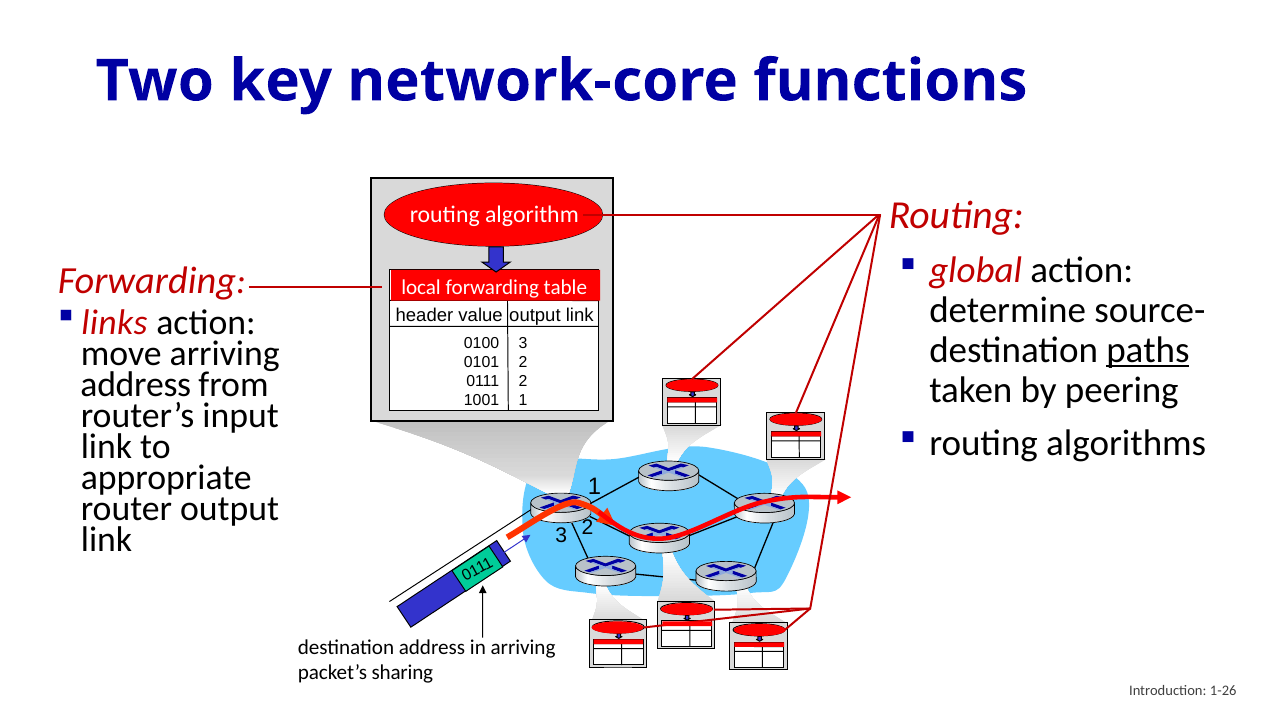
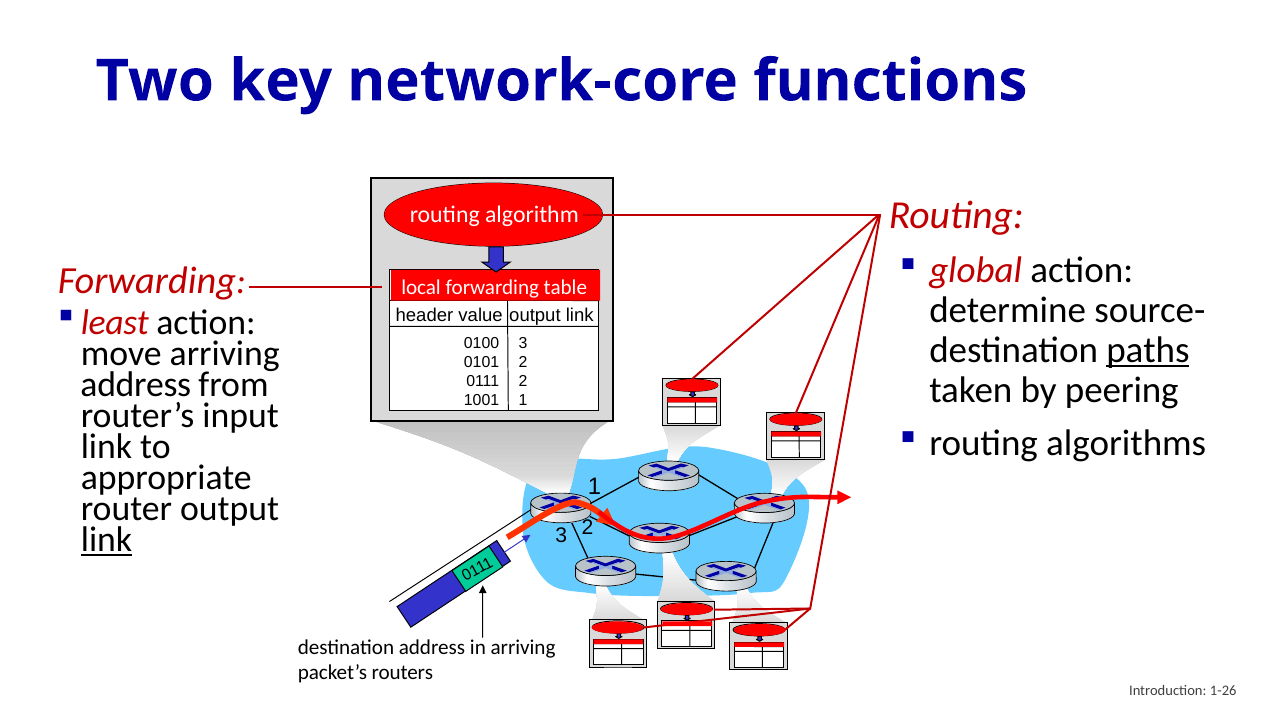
links: links -> least (115, 323)
link underline: none -> present (107, 540)
sharing: sharing -> routers (402, 673)
